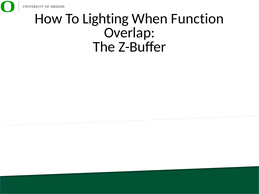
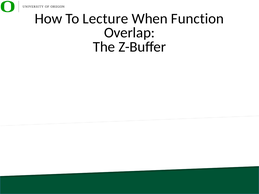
Lighting: Lighting -> Lecture (105, 19)
